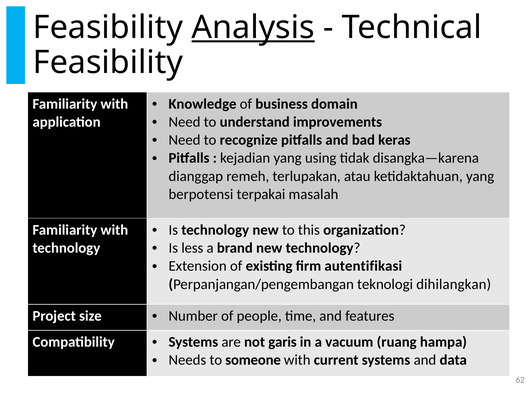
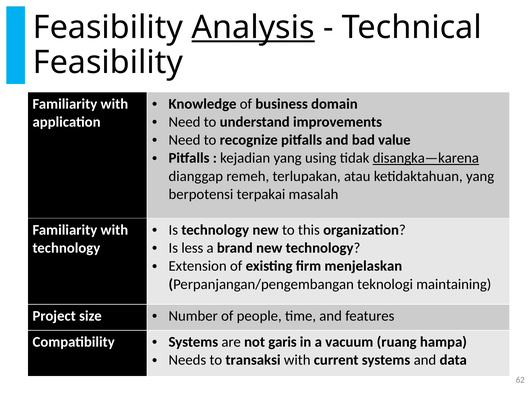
keras: keras -> value (394, 140)
disangka—karena underline: none -> present (426, 158)
autentifikasi: autentifikasi -> menjelaskan (363, 266)
dihilangkan: dihilangkan -> maintaining (454, 284)
someone: someone -> transaksi (253, 360)
